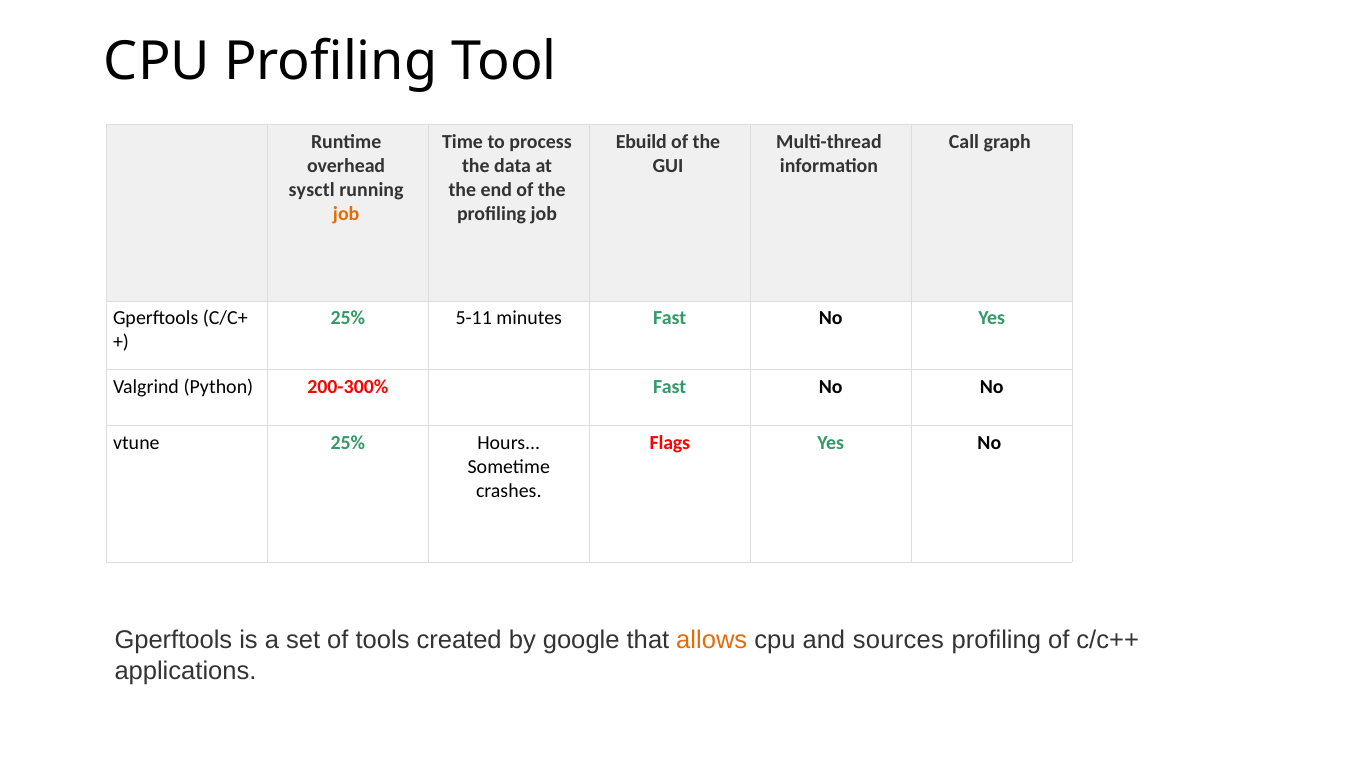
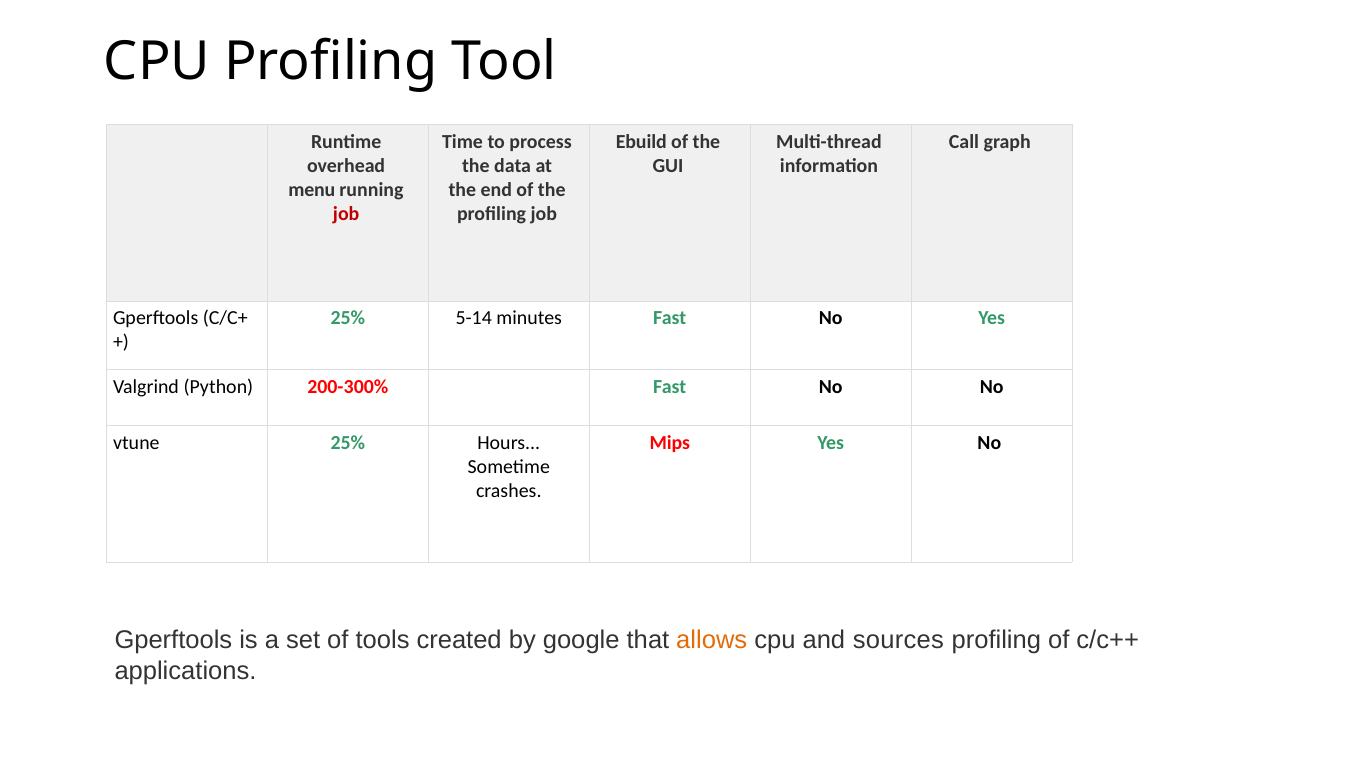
sysctl: sysctl -> menu (312, 190)
job colour: orange -> red (346, 214)
5-11: 5-11 -> 5-14 (474, 318)
Flags: Flags -> Mips (670, 442)
